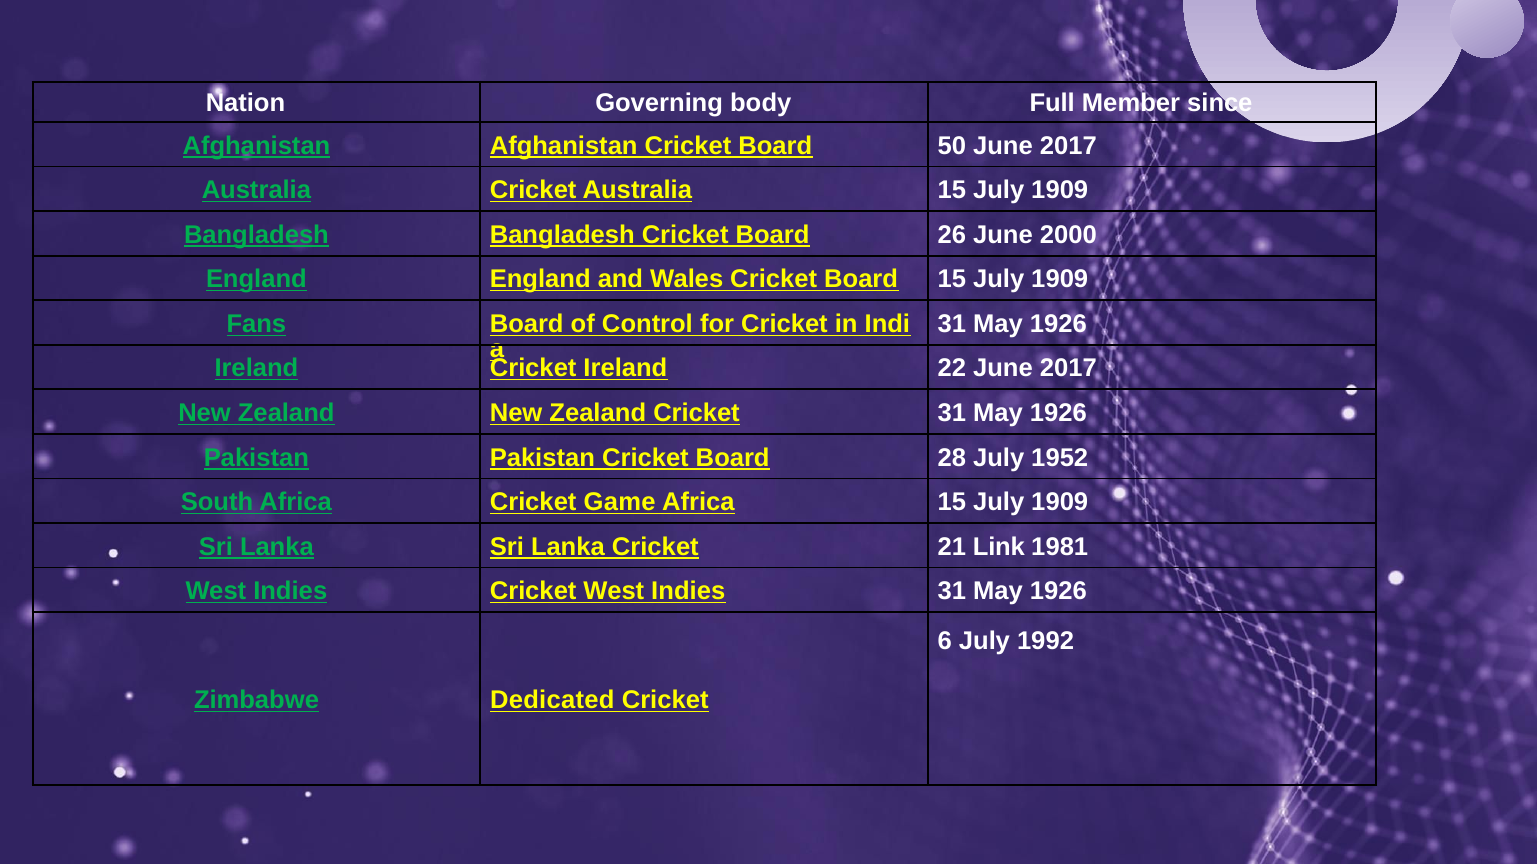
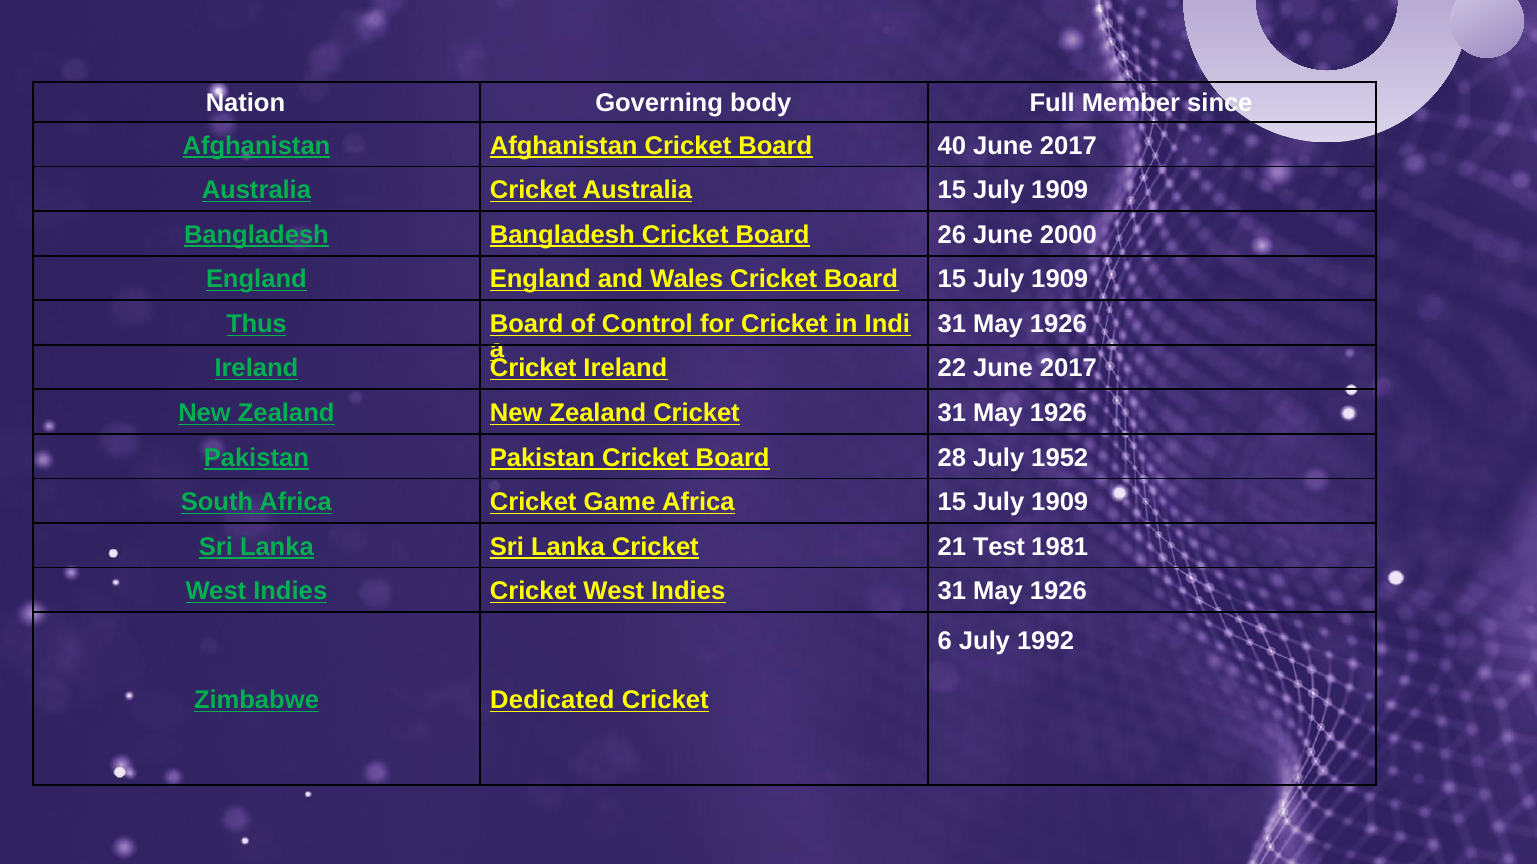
50: 50 -> 40 (952, 146)
Fans: Fans -> Thus (257, 324)
Link: Link -> Test (999, 547)
